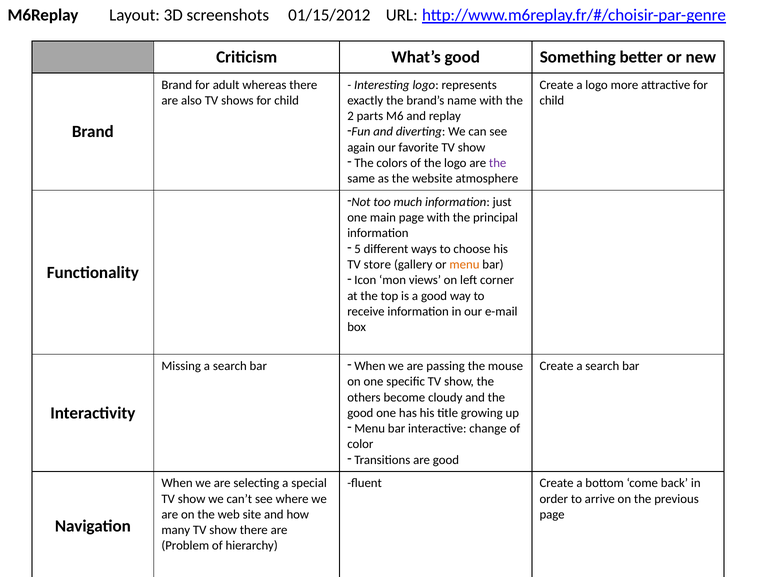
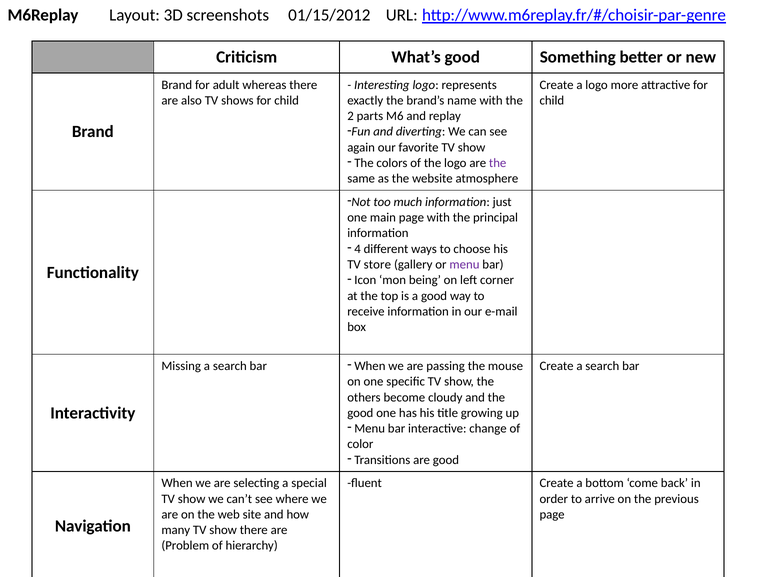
5: 5 -> 4 (358, 249)
menu colour: orange -> purple (465, 264)
views: views -> being (425, 280)
